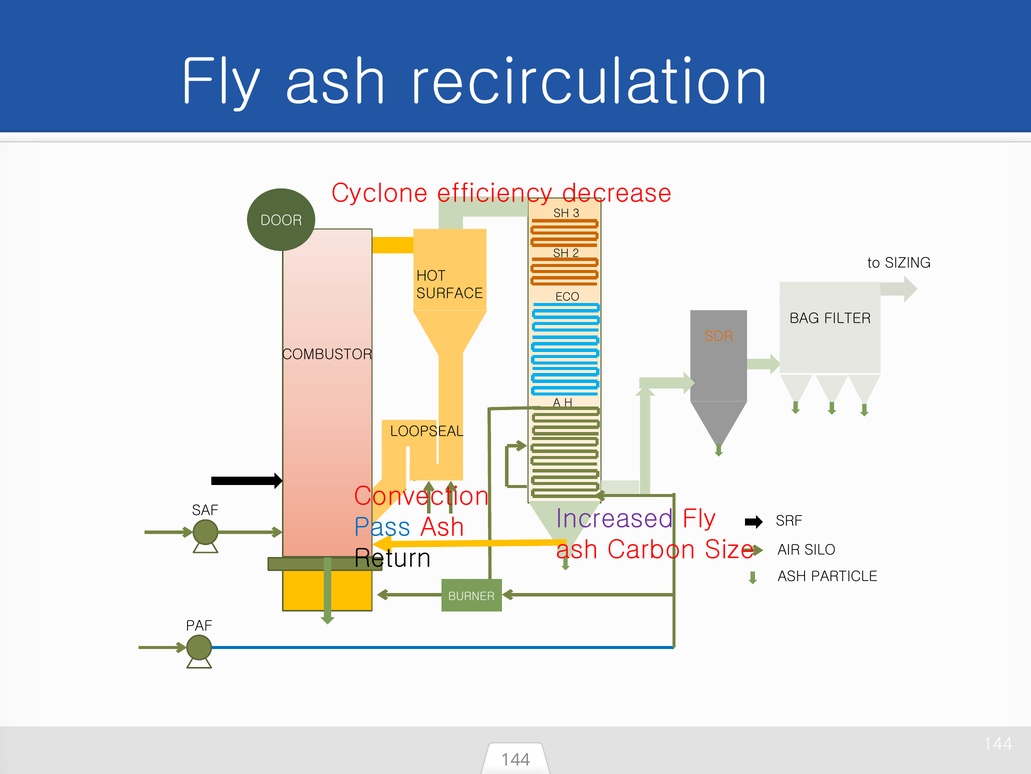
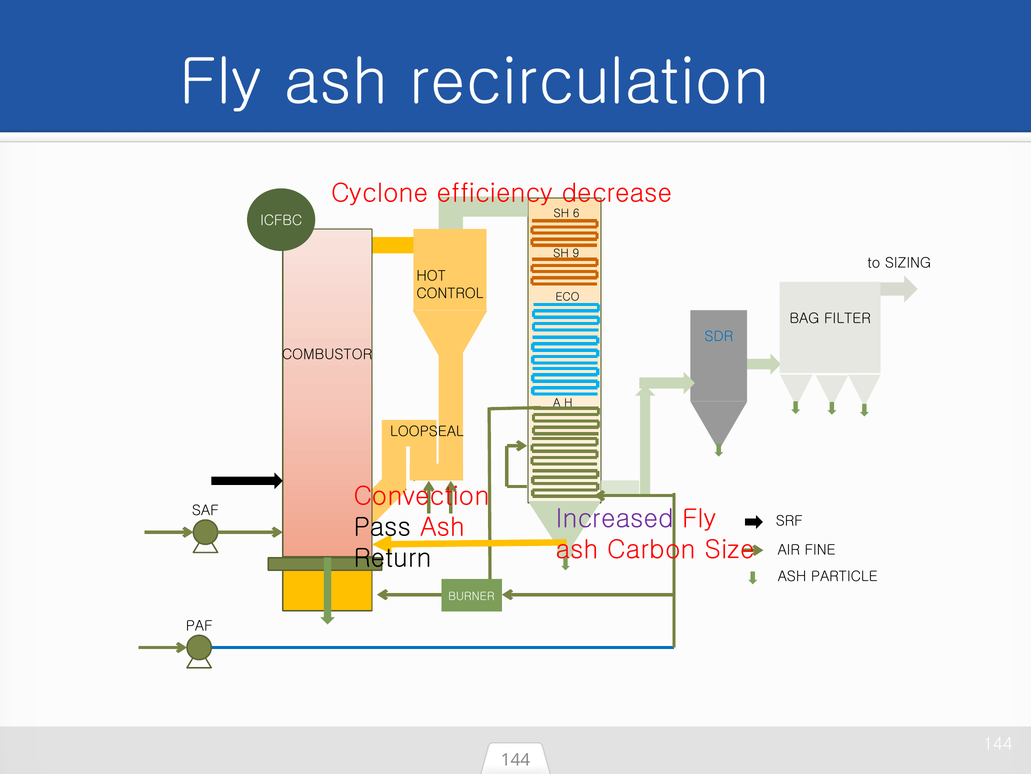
3: 3 -> 6 (576, 213)
DOOR: DOOR -> ICFBC (281, 220)
2: 2 -> 9 (576, 253)
SURFACE: SURFACE -> CONTROL (450, 293)
SDR colour: orange -> blue (719, 336)
Pass colour: blue -> black (383, 527)
SILO: SILO -> FINE (820, 549)
